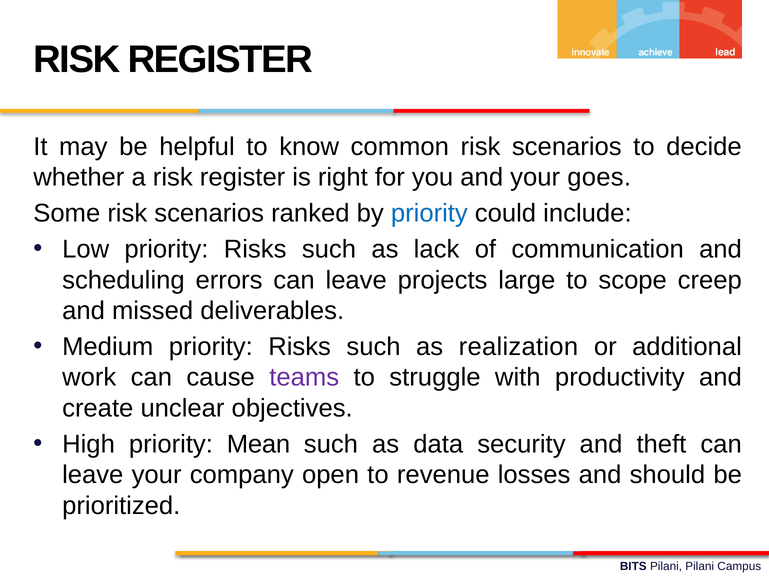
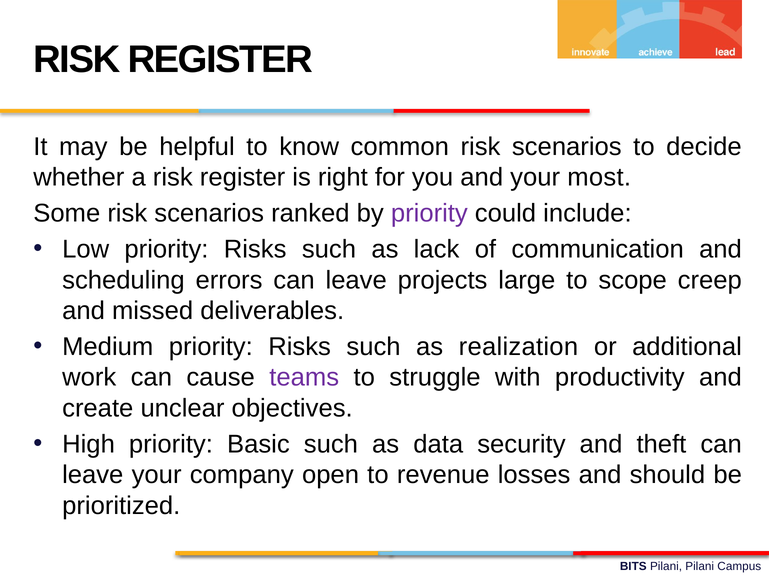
goes: goes -> most (599, 177)
priority colour: blue -> purple (429, 213)
Mean: Mean -> Basic (258, 444)
